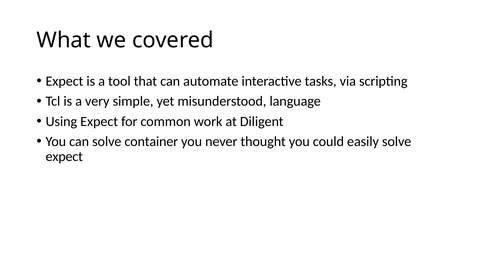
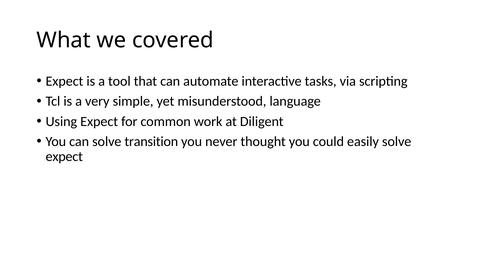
container: container -> transition (151, 142)
